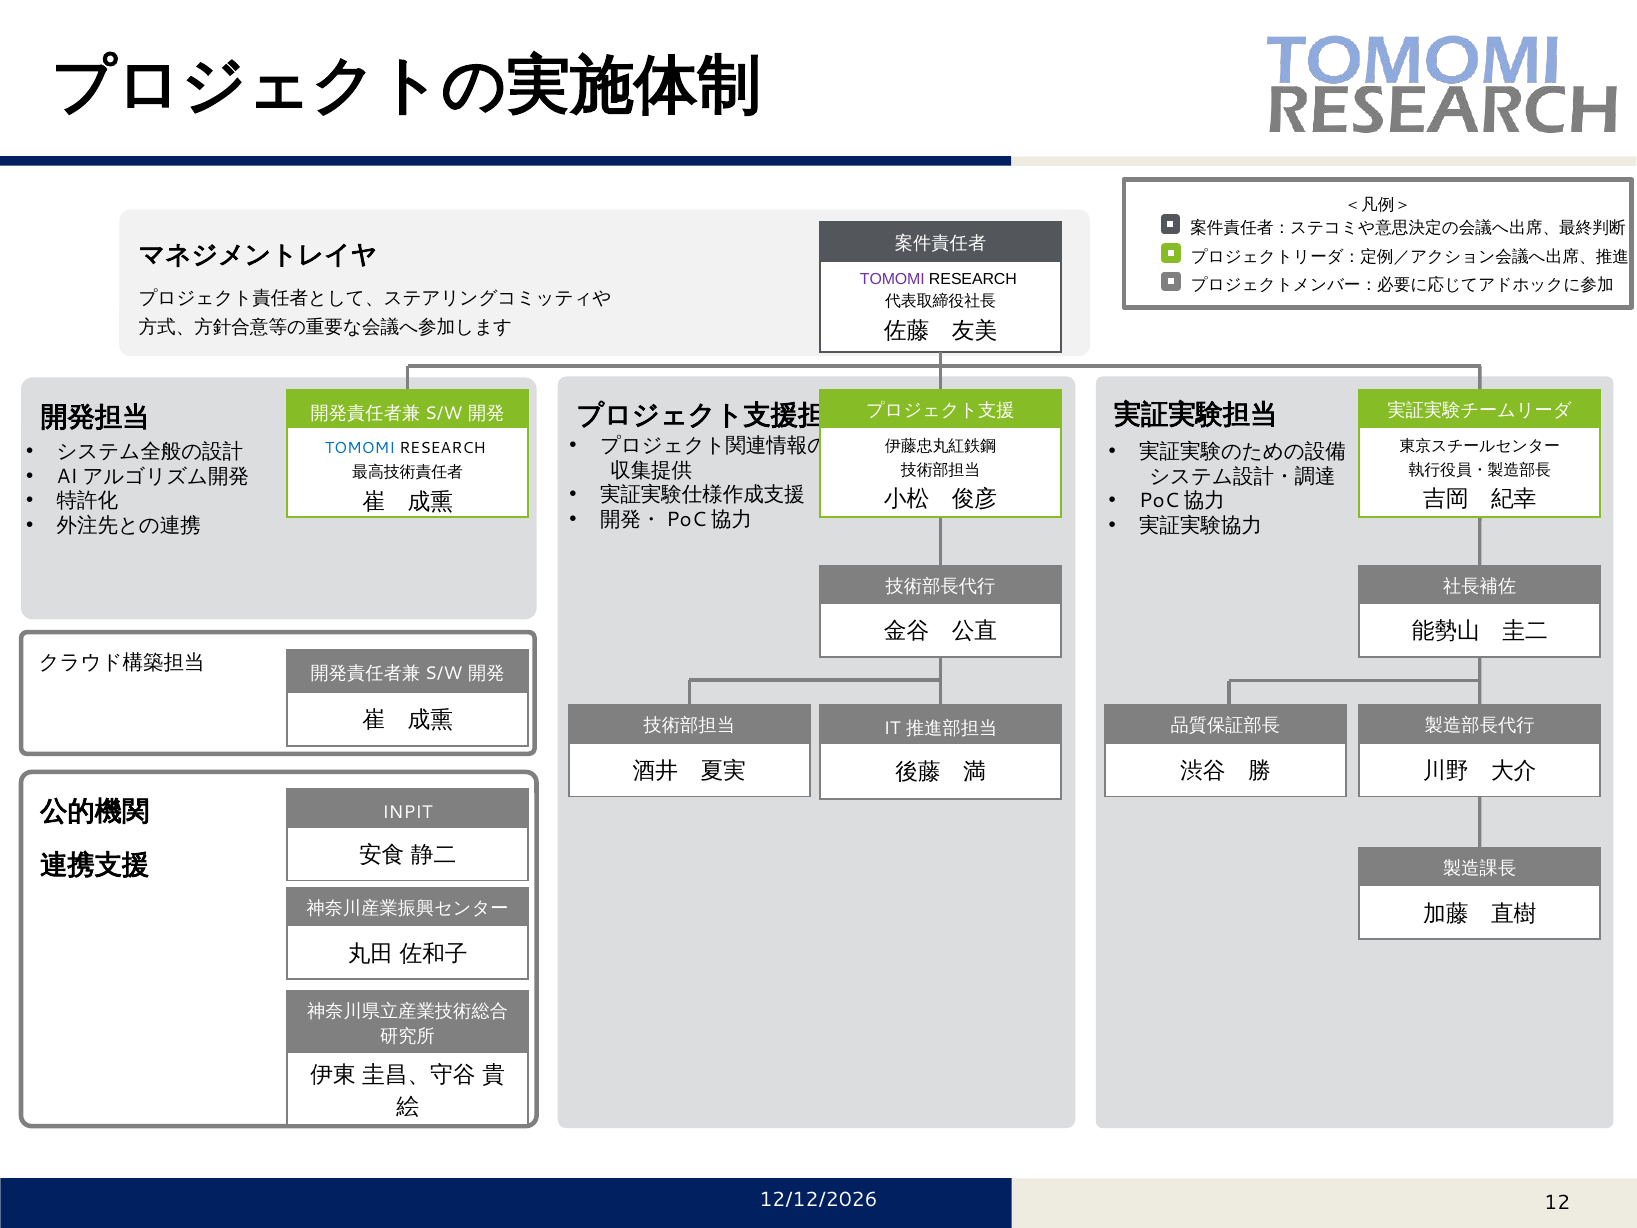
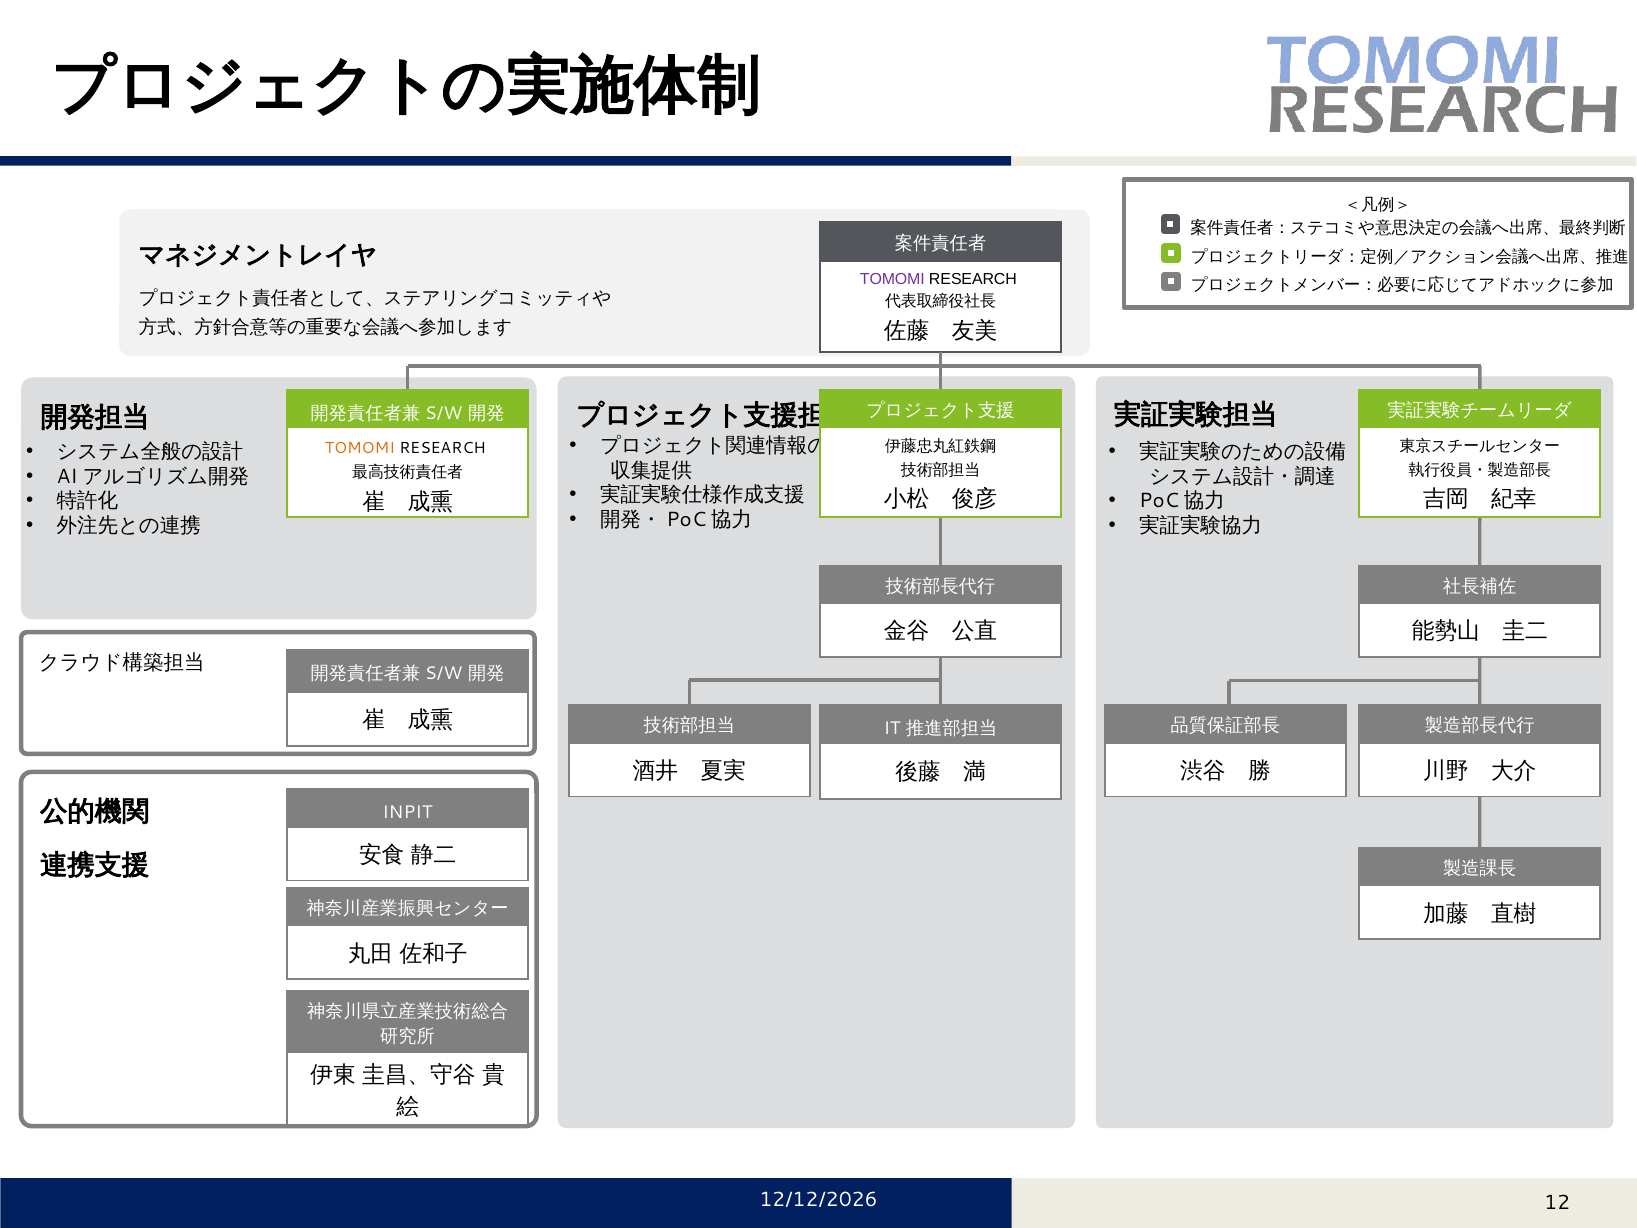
TOMOMI colour: blue -> orange (360, 448)
